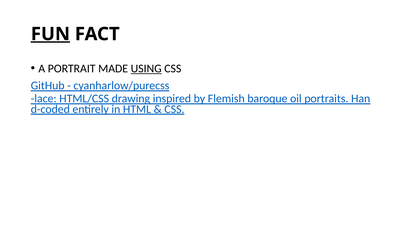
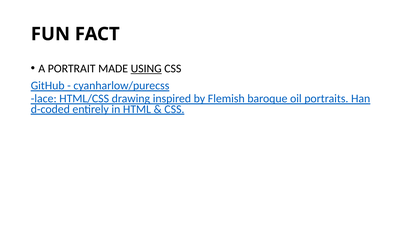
FUN underline: present -> none (50, 34)
